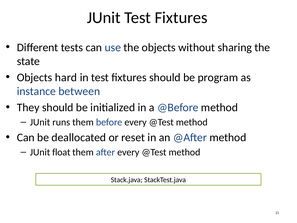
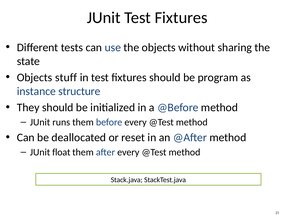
hard: hard -> stuff (66, 77)
between: between -> structure (79, 91)
